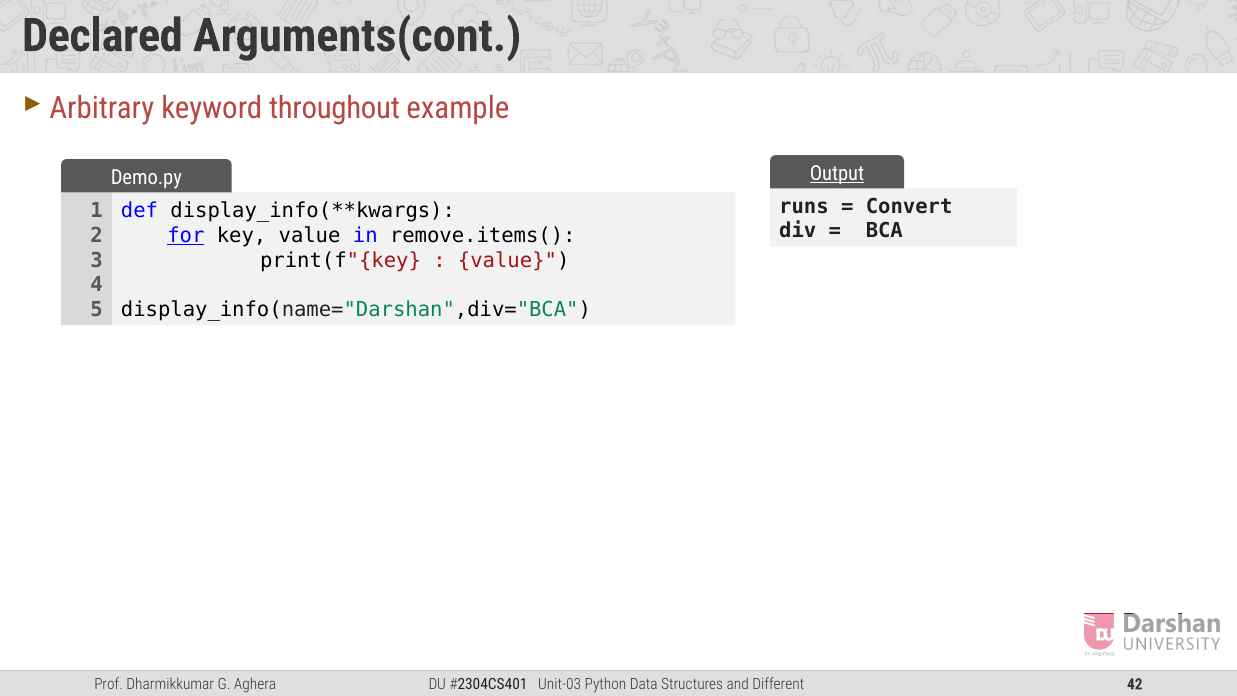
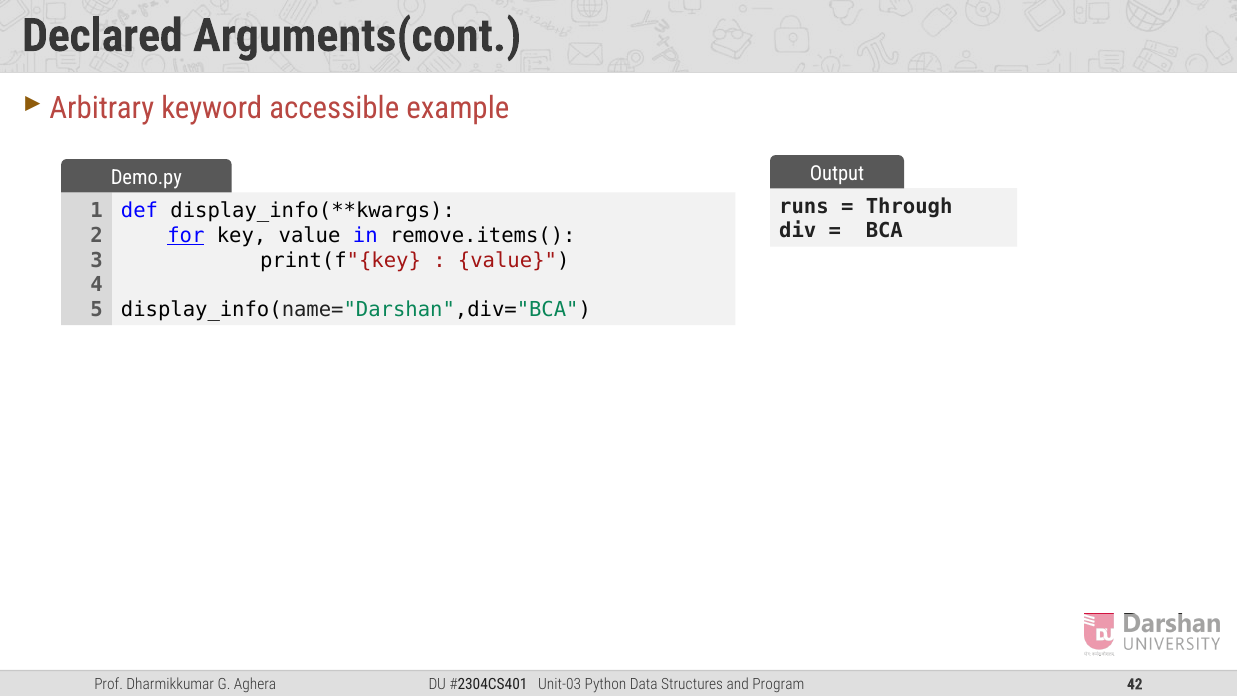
throughout: throughout -> accessible (334, 109)
Output underline: present -> none (837, 174)
Convert: Convert -> Through (909, 206)
Different: Different -> Program (778, 684)
